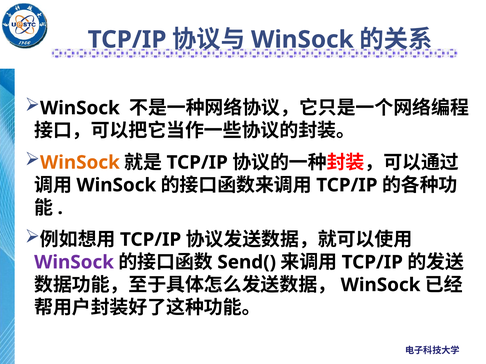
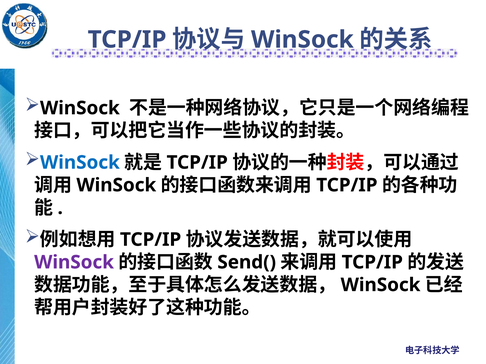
WinSock colour: orange -> blue (80, 163)
